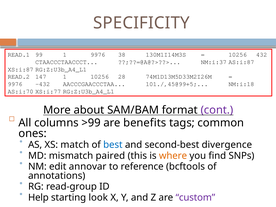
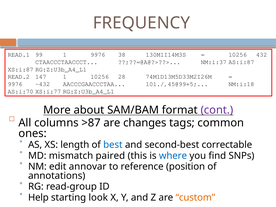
SPECIFICITY: SPECIFICITY -> FREQUENCY (141, 23)
>99: >99 -> >87 (91, 123)
benefits: benefits -> changes (145, 123)
match: match -> length (75, 145)
divergence: divergence -> correctable (227, 145)
where colour: orange -> blue (173, 156)
bcftools: bcftools -> position (186, 167)
custom colour: purple -> orange (195, 198)
